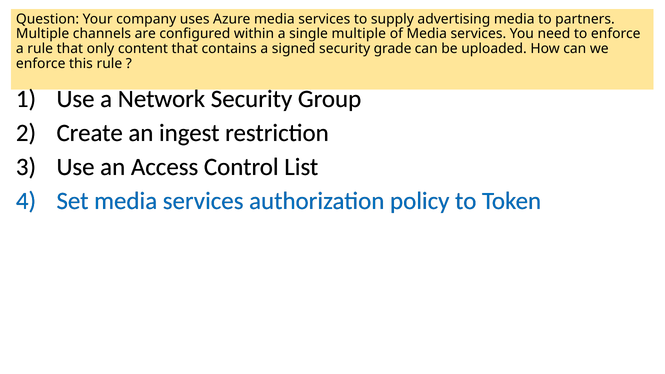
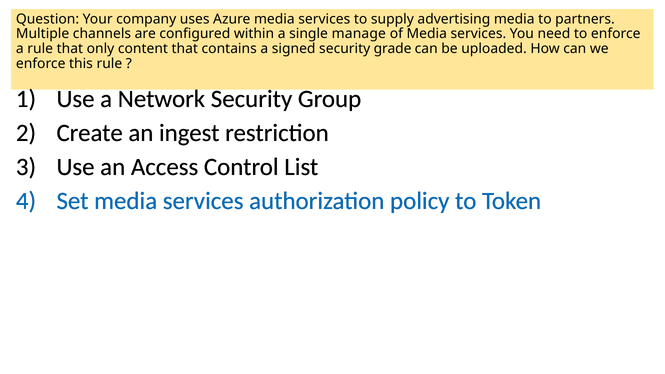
single multiple: multiple -> manage (359, 34)
